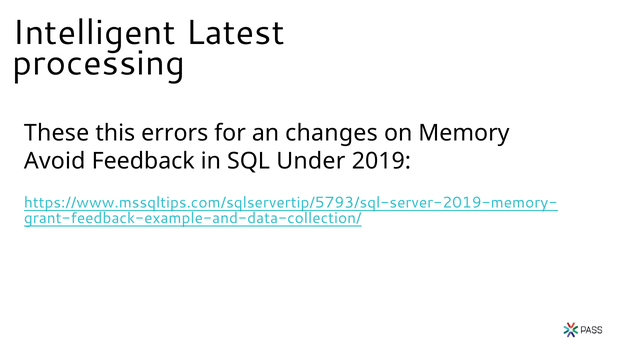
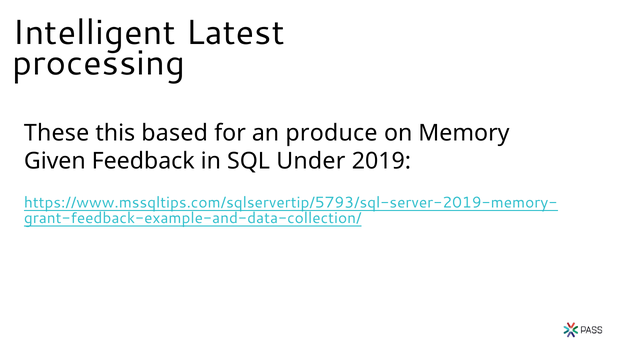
errors: errors -> based (175, 133)
changes: changes -> produce (331, 133)
Avoid: Avoid -> Given (55, 161)
